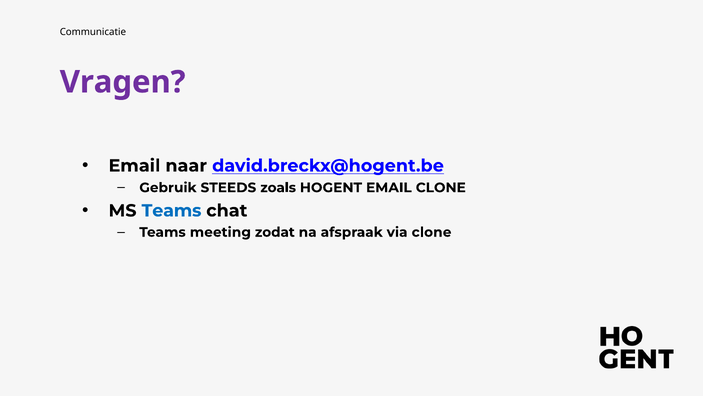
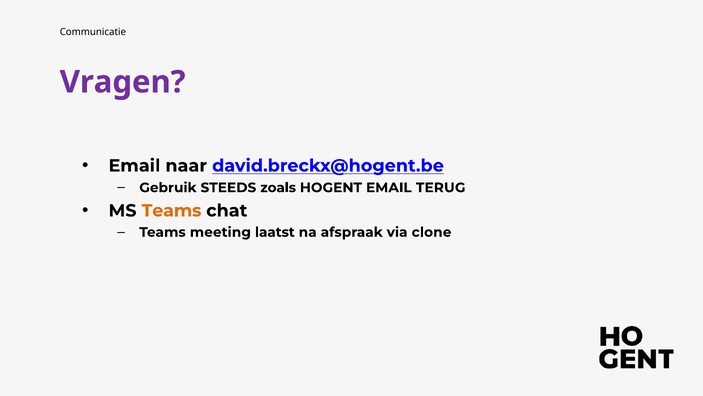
EMAIL CLONE: CLONE -> TERUG (441, 187)
Teams colour: blue -> orange (171, 210)
zodat: zodat -> laatst (275, 232)
